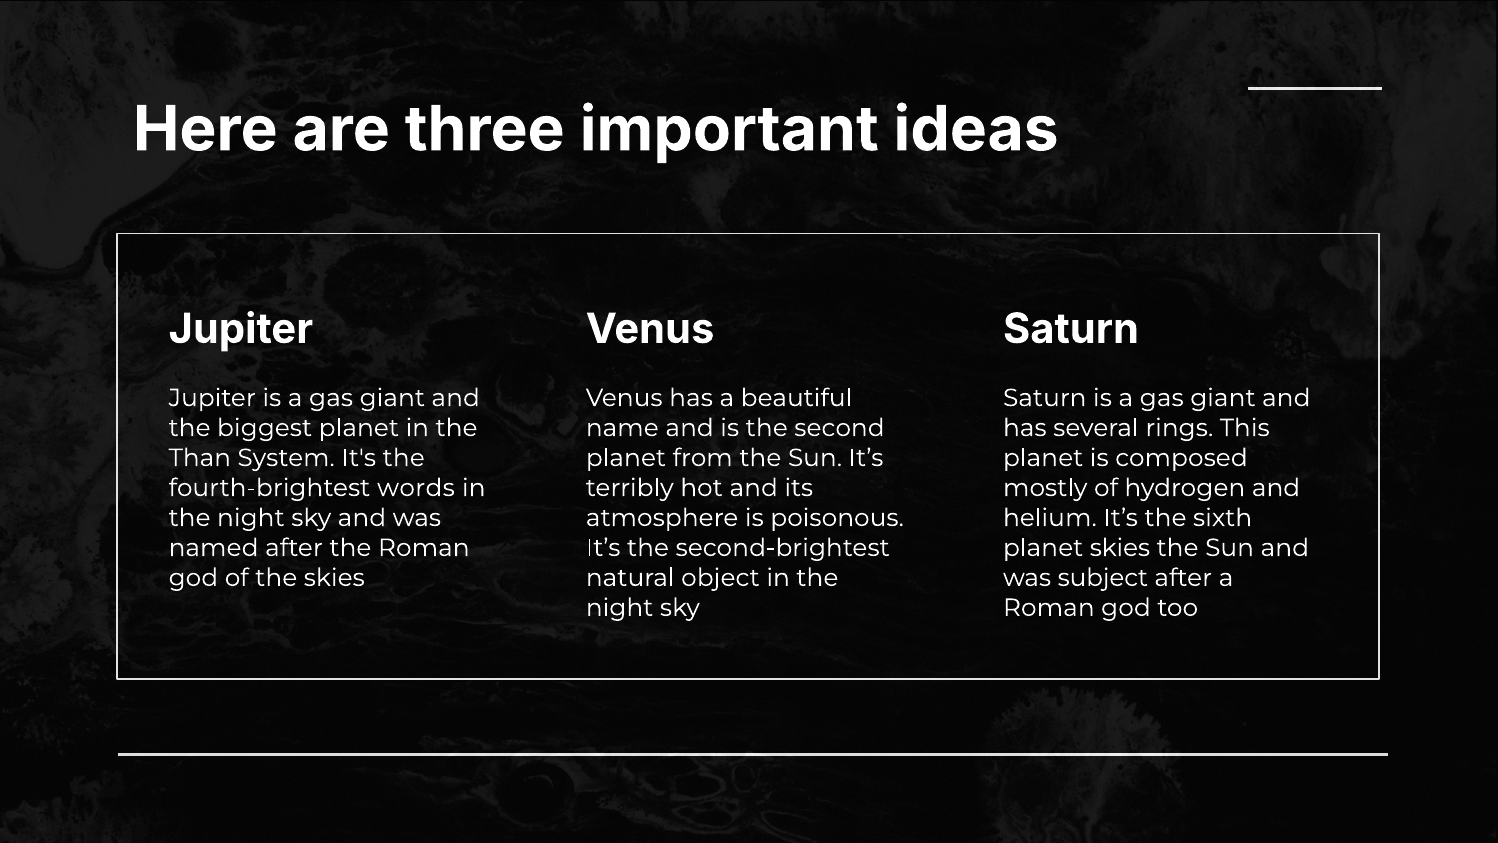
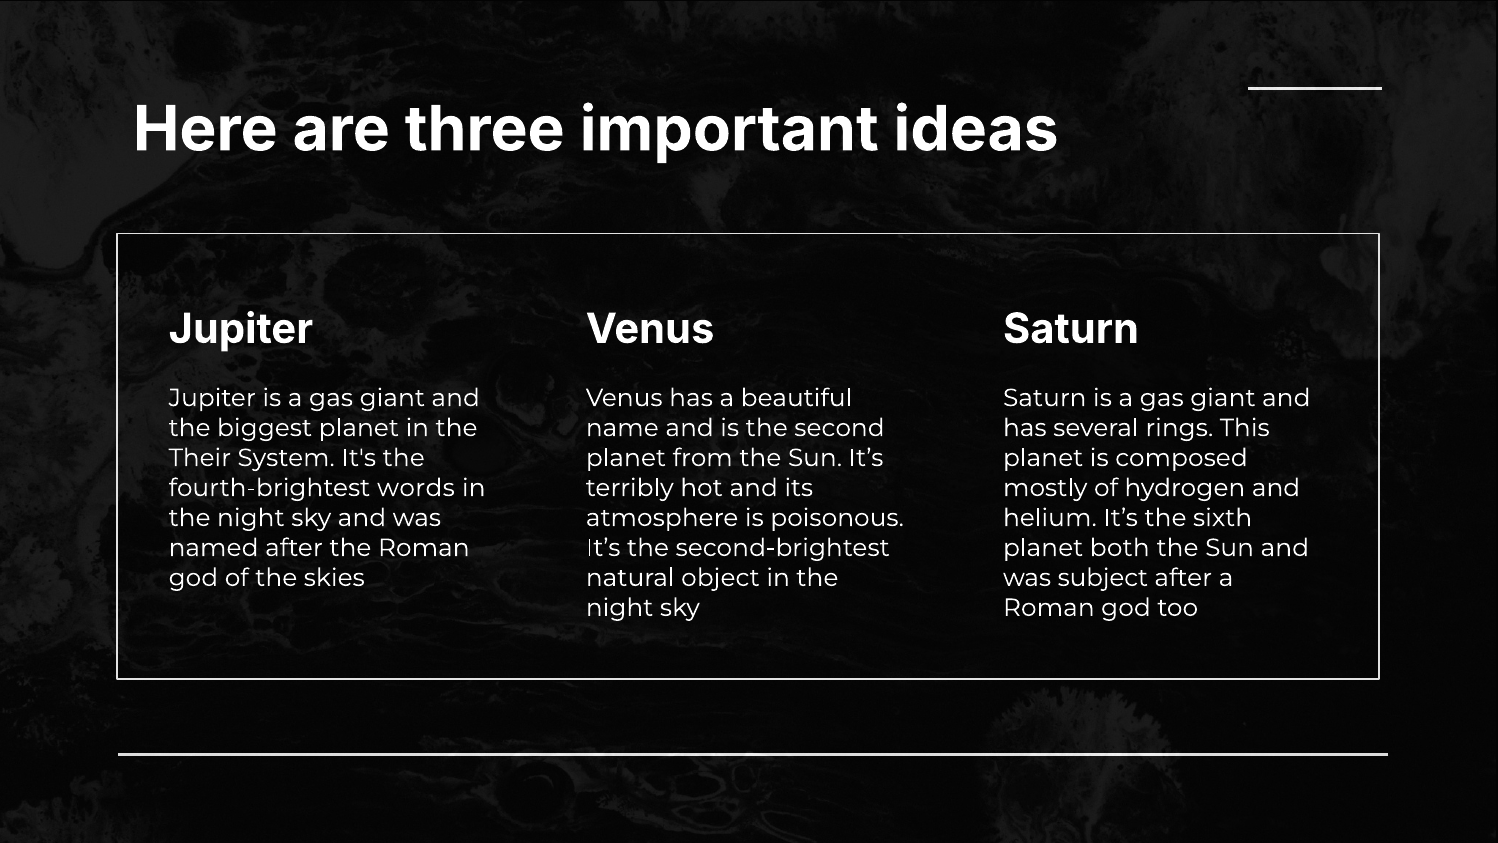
Than: Than -> Their (200, 458)
planet skies: skies -> both (1120, 548)
